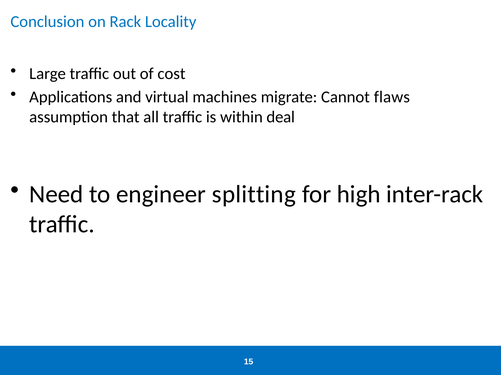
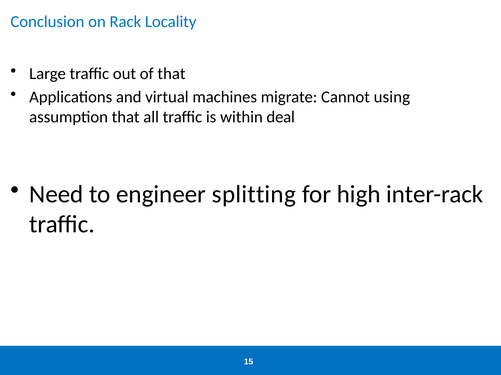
of cost: cost -> that (172, 74)
flaws: flaws -> using (392, 97)
